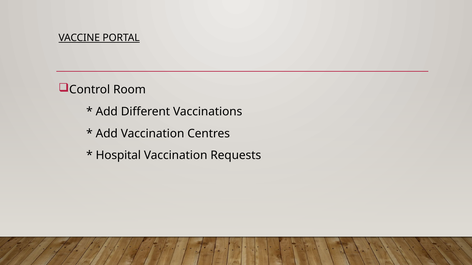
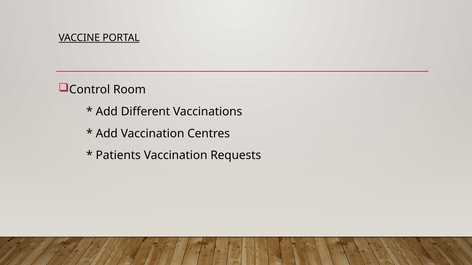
Hospital: Hospital -> Patients (118, 156)
